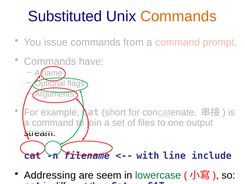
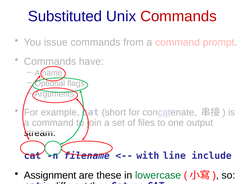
Commands colour: orange -> red (179, 16)
Addressing: Addressing -> Assignment (50, 175)
seem: seem -> these (109, 175)
